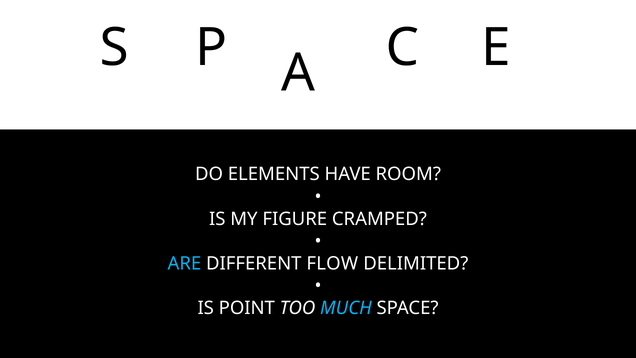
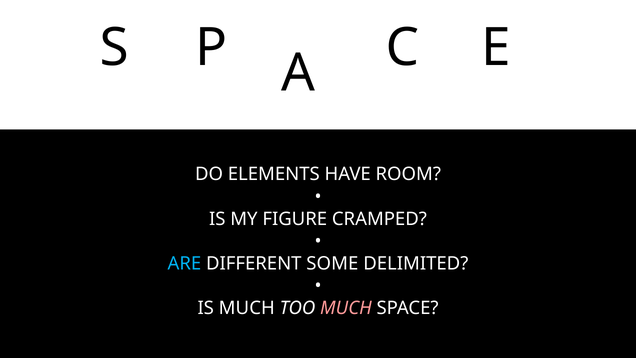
FLOW: FLOW -> SOME (332, 263)
IS POINT: POINT -> MUCH (247, 308)
MUCH colour: light blue -> pink (346, 308)
